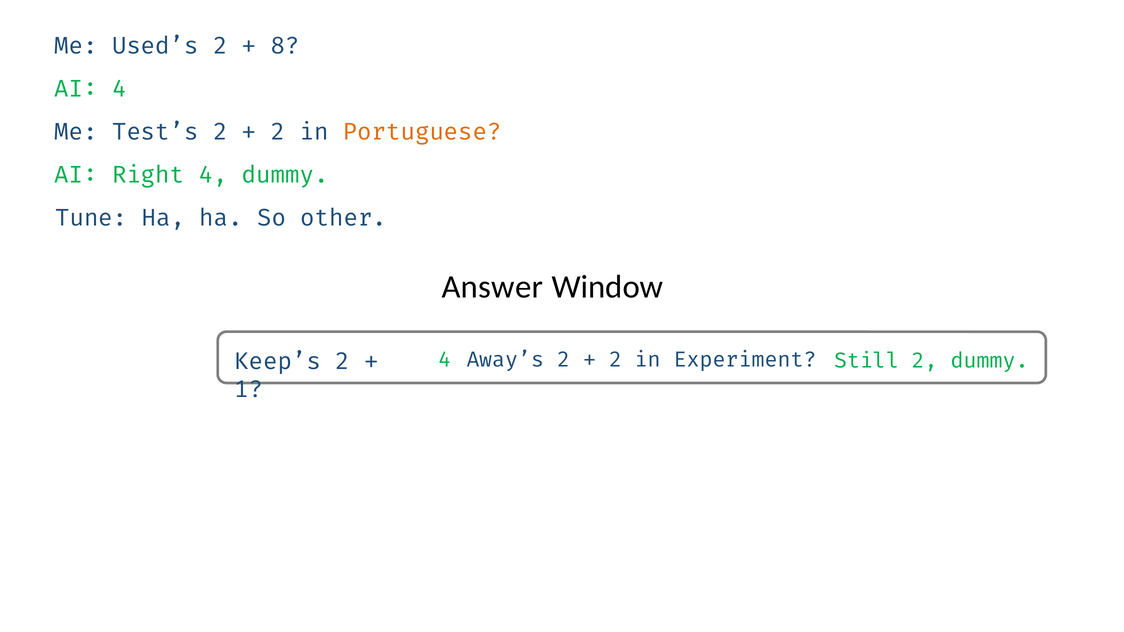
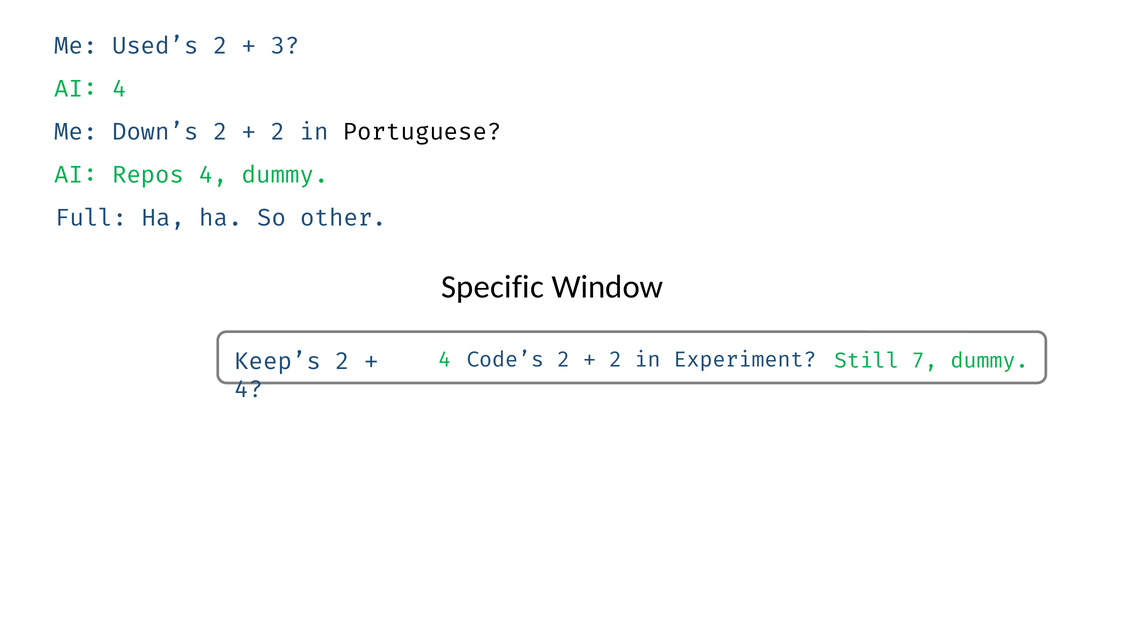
8: 8 -> 3 (285, 46)
Test’s: Test’s -> Down’s (155, 132)
Portuguese colour: orange -> black (422, 132)
Right: Right -> Repos (148, 175)
Tune: Tune -> Full (91, 218)
Answer: Answer -> Specific (492, 287)
Away’s: Away’s -> Code’s (505, 360)
Still 2: 2 -> 7 (925, 361)
1: 1 -> 4 (249, 390)
